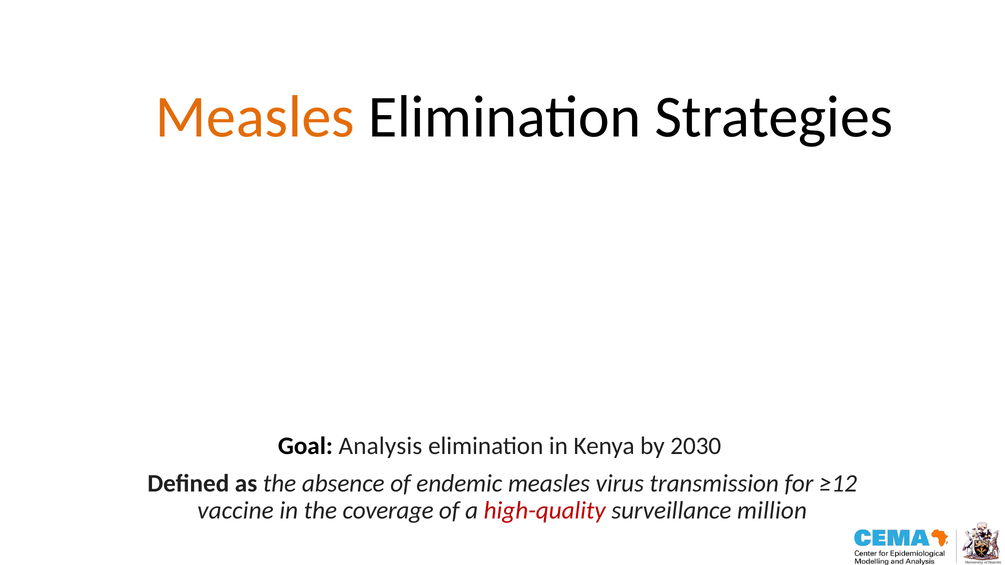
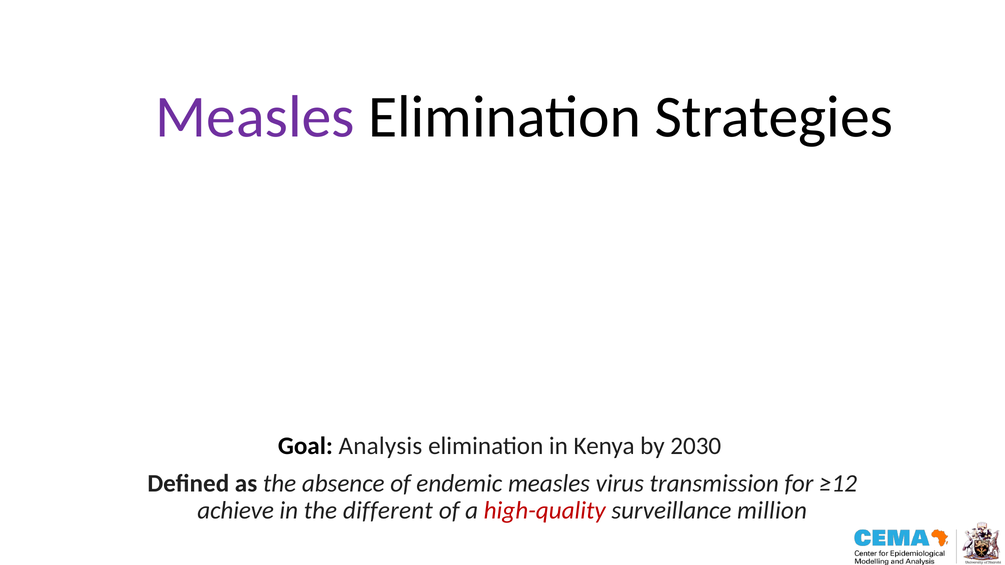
Measles colour: orange -> purple (255, 117)
vaccine: vaccine -> achieve (236, 511)
coverage: coverage -> different (388, 511)
